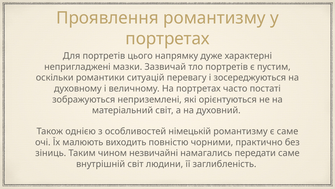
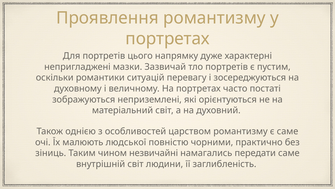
німецькій: німецькій -> царством (190, 131)
виходить: виходить -> людської (126, 142)
